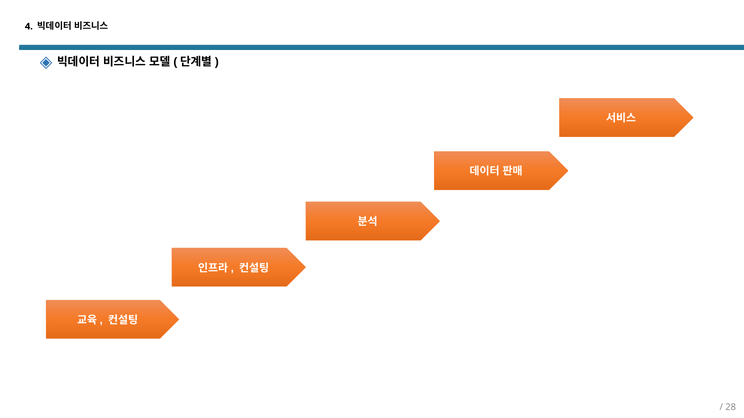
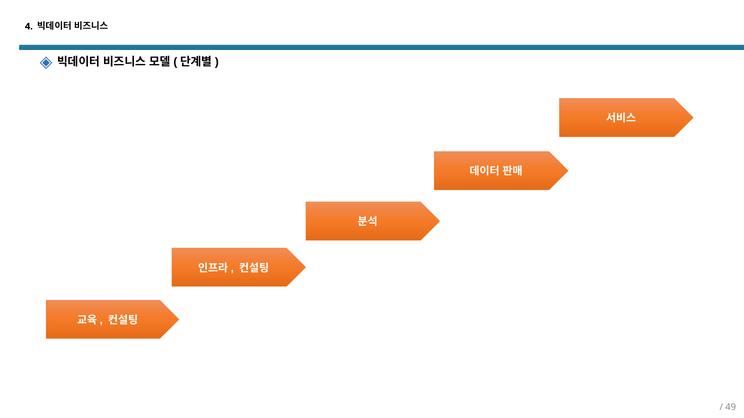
28: 28 -> 49 (731, 408)
